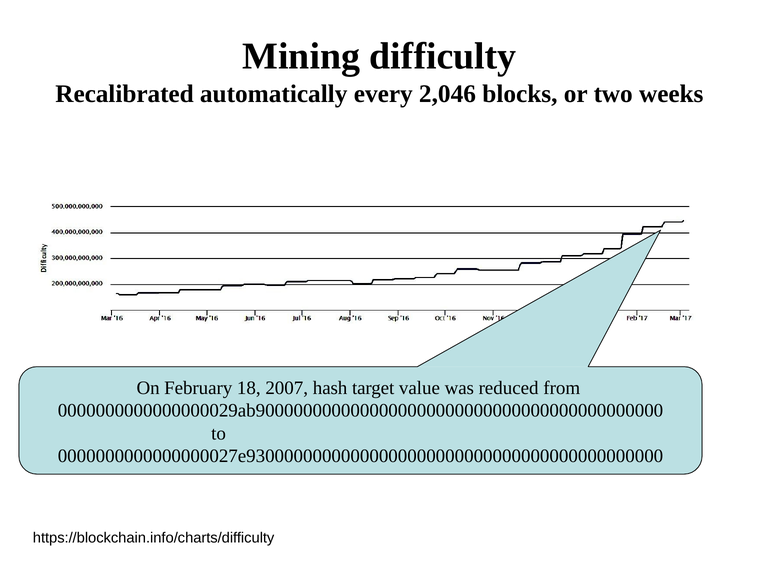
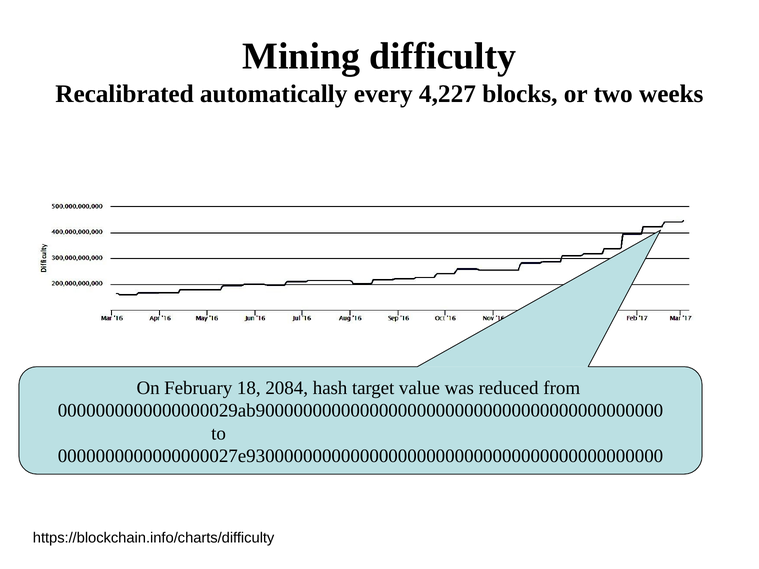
2,046: 2,046 -> 4,227 (447, 94)
2007: 2007 -> 2084 (287, 388)
